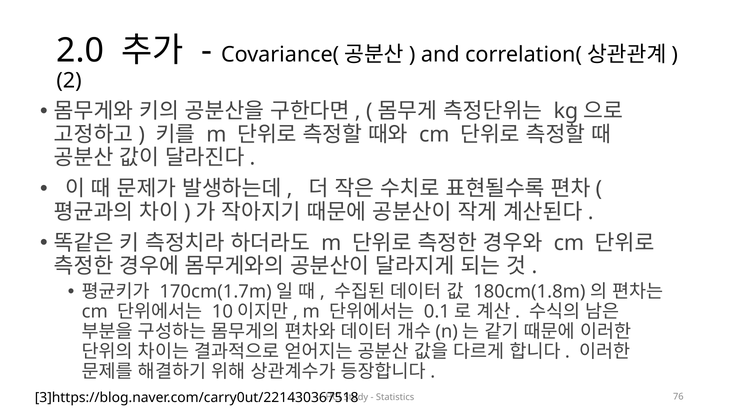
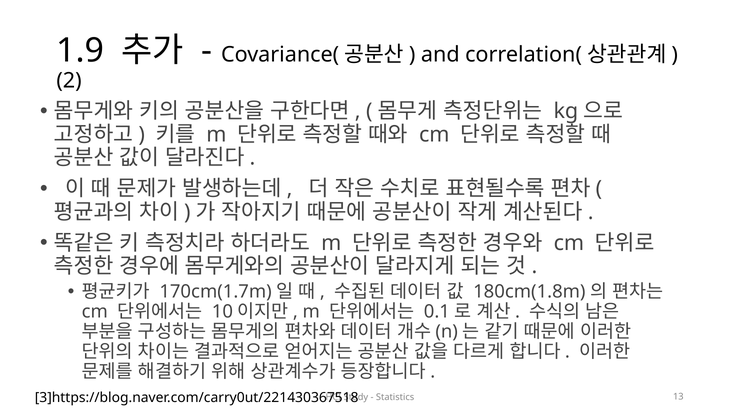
2.0: 2.0 -> 1.9 (80, 51)
76: 76 -> 13 (678, 397)
